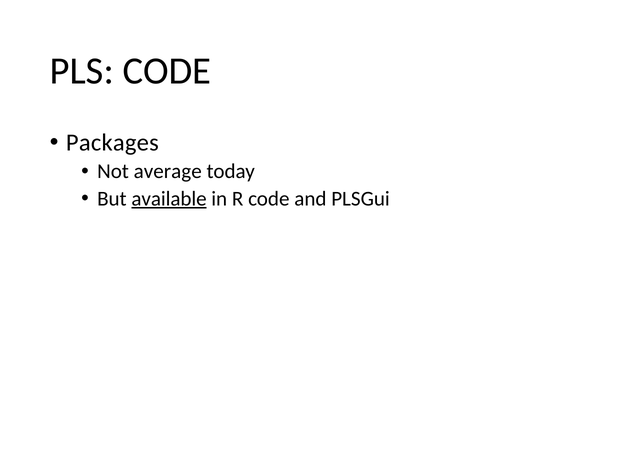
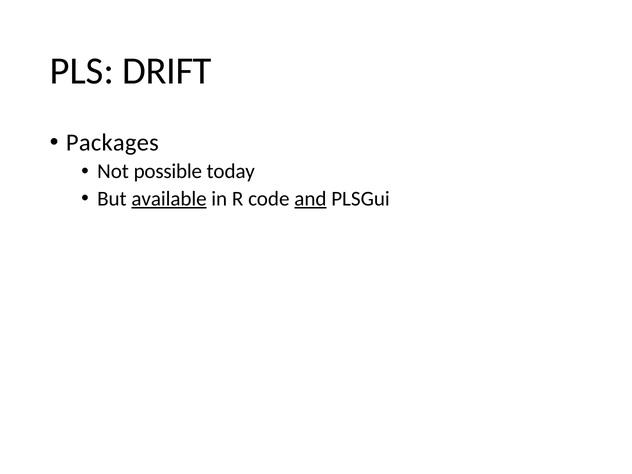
PLS CODE: CODE -> DRIFT (167, 71)
average: average -> possible (168, 172)
and underline: none -> present (310, 199)
